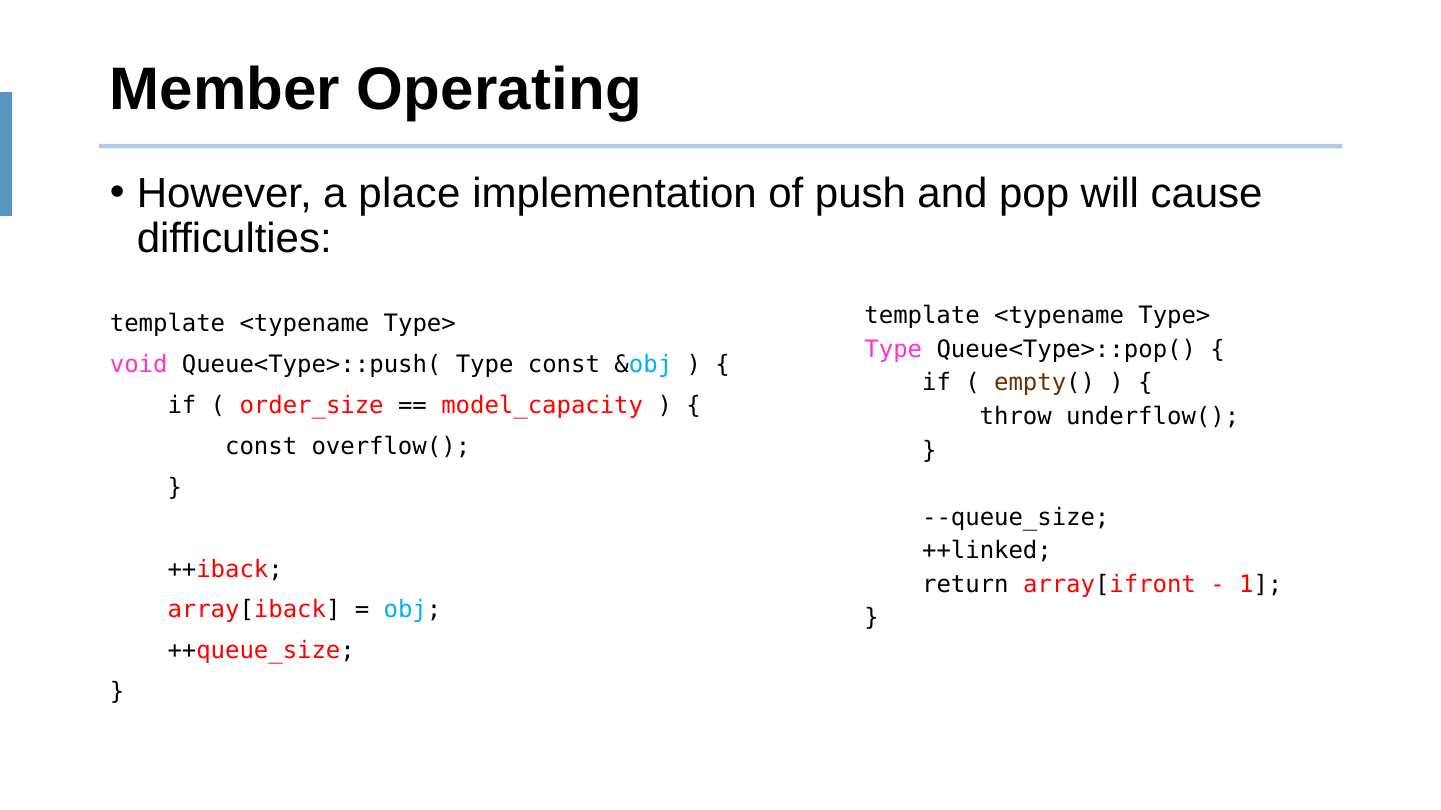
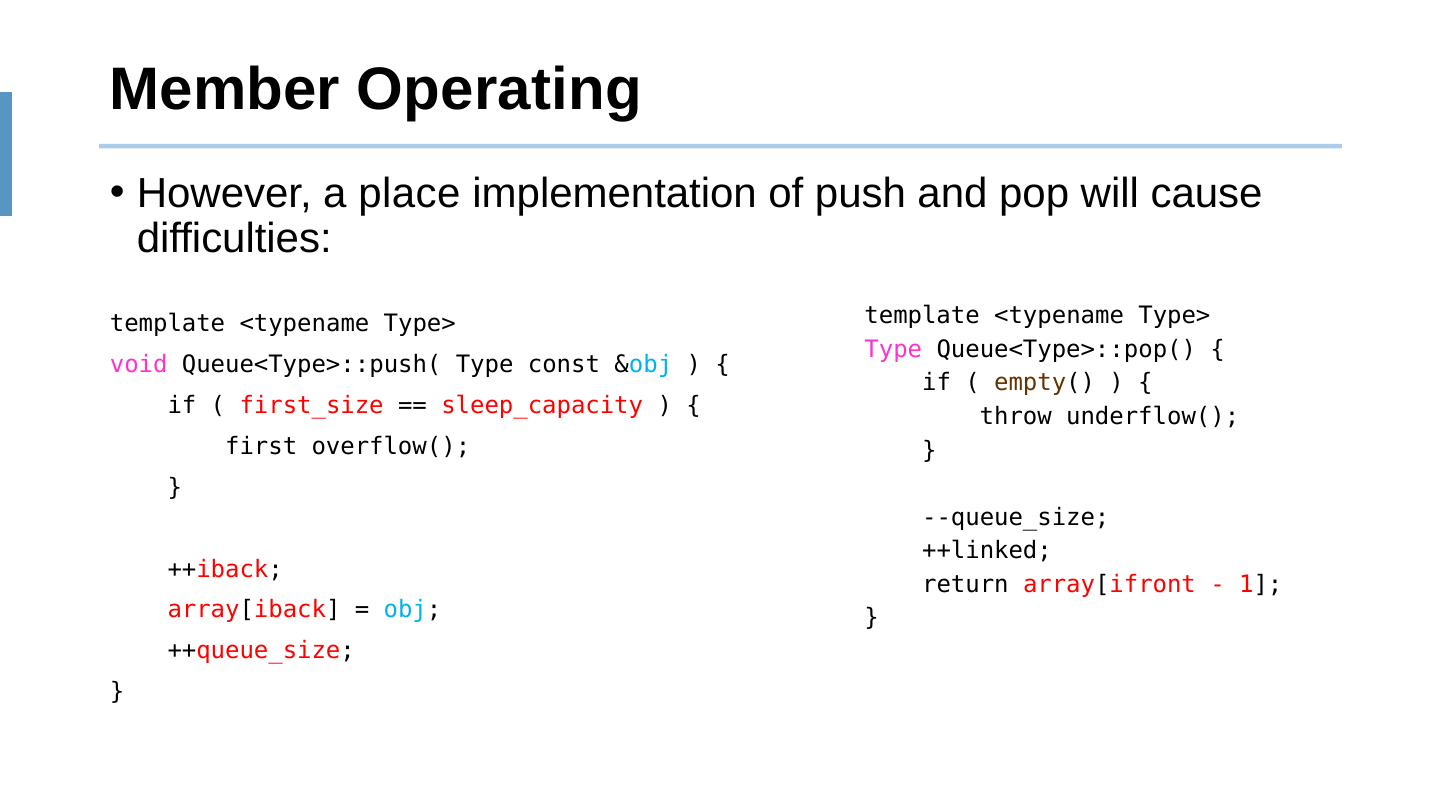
order_size: order_size -> first_size (312, 406)
model_capacity: model_capacity -> sleep_capacity (542, 406)
const: const -> first (261, 447)
